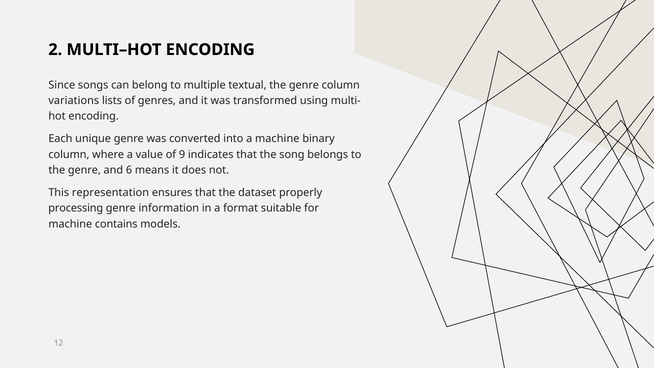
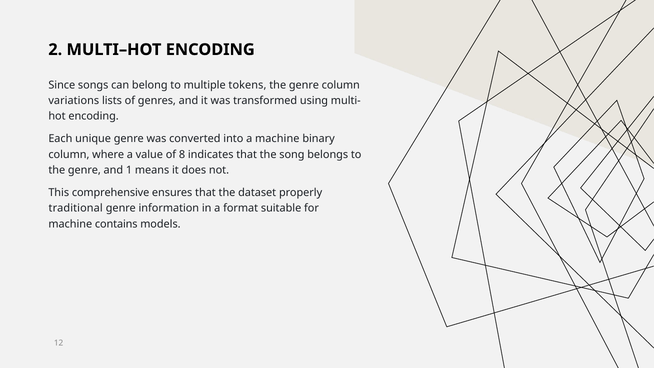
textual: textual -> tokens (247, 85)
9: 9 -> 8 (182, 154)
6: 6 -> 1 (129, 170)
representation: representation -> comprehensive (111, 193)
processing: processing -> traditional (76, 208)
